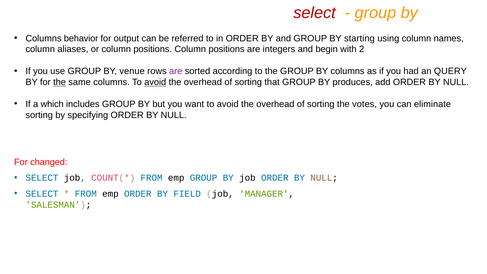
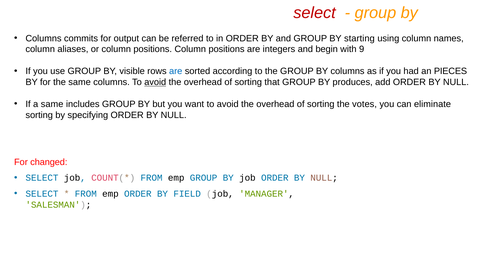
behavior: behavior -> commits (81, 38)
2: 2 -> 9 (362, 49)
venue: venue -> visible (132, 71)
are colour: purple -> blue (176, 71)
QUERY: QUERY -> PIECES (450, 71)
the underline: present -> none (60, 82)
a which: which -> same (52, 104)
